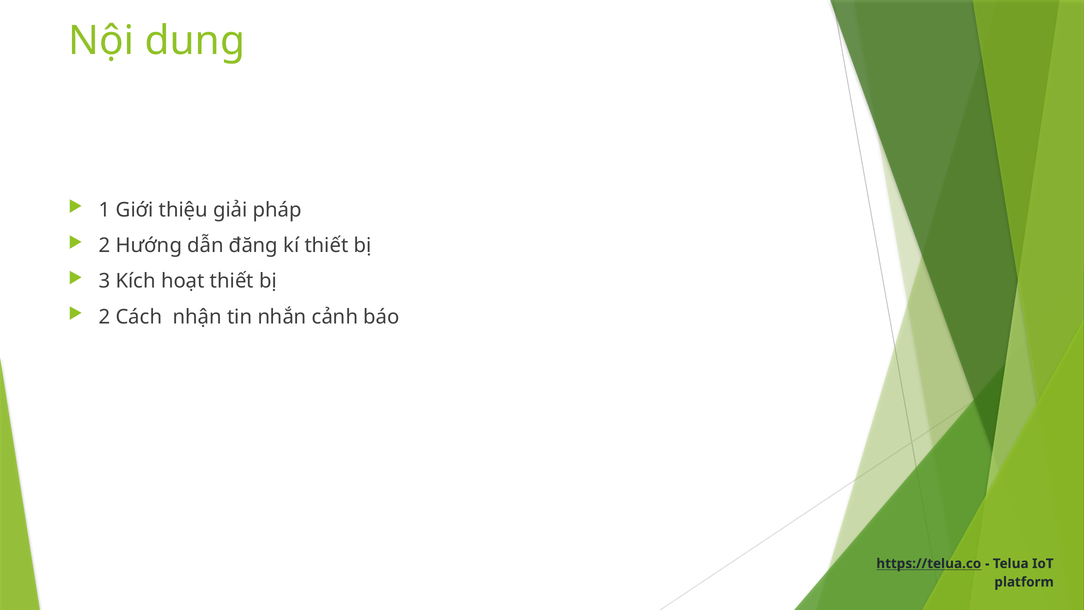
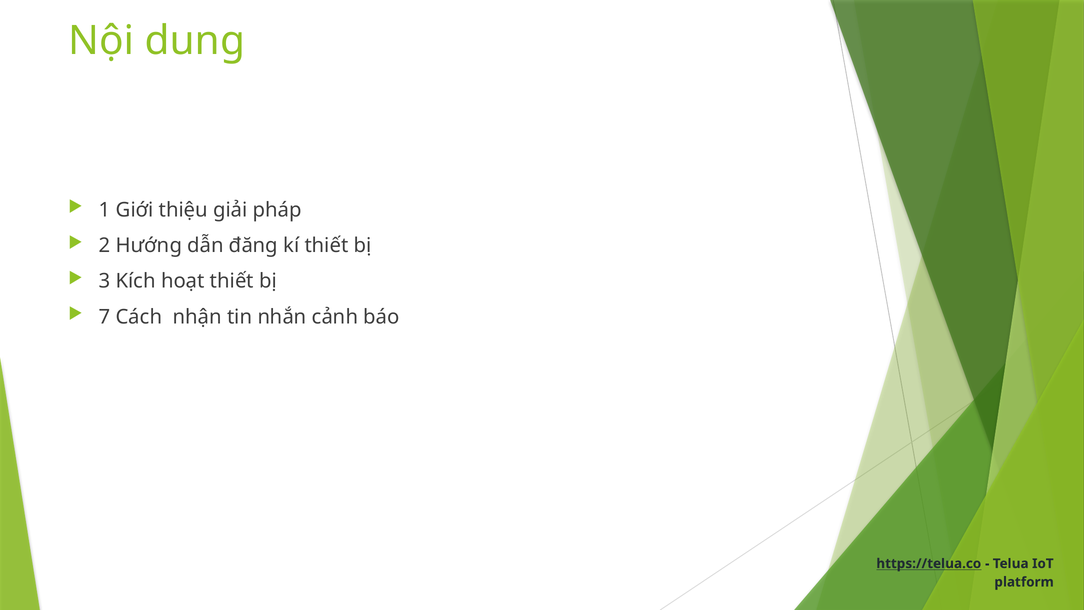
2: 2 -> 7 (105, 317)
